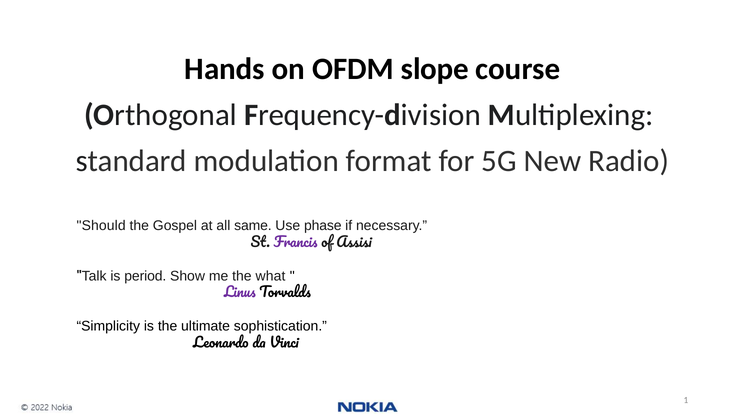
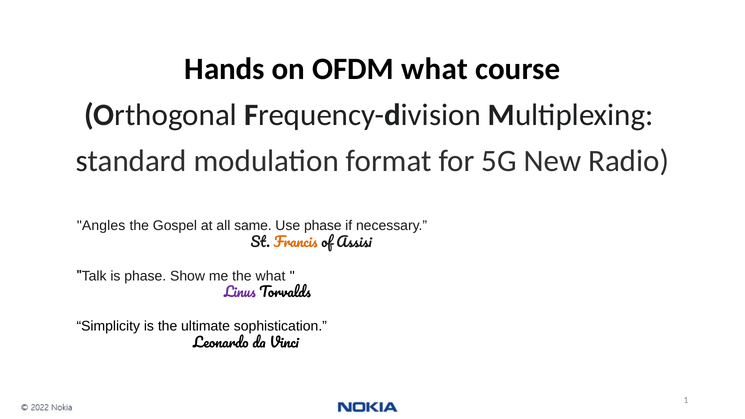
OFDM slope: slope -> what (435, 69)
Should: Should -> Angles (101, 226)
Francis colour: purple -> orange (296, 243)
is period: period -> phase (145, 276)
